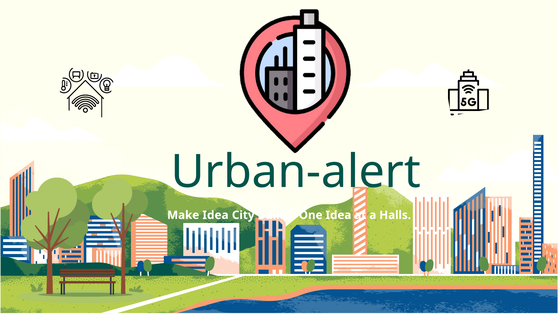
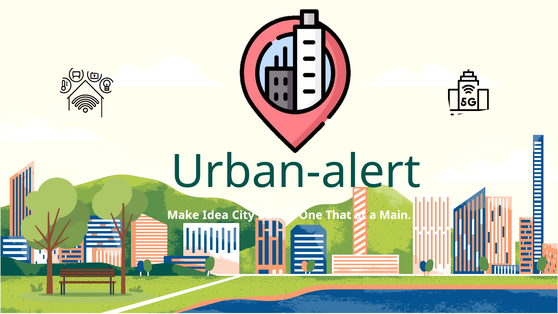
One Idea: Idea -> That (338, 215)
Halls: Halls -> Main (395, 215)
